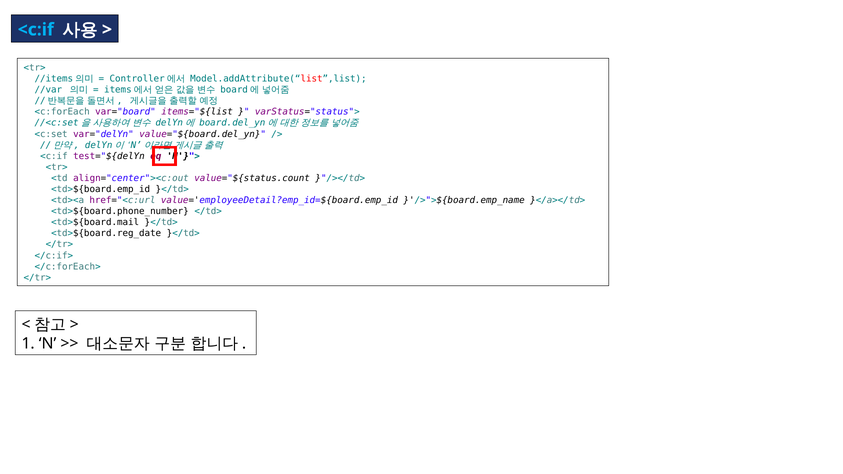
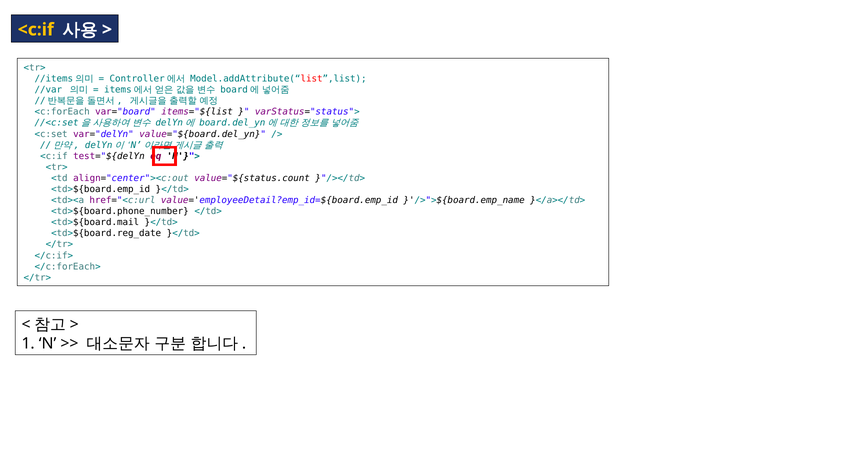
<c:if colour: light blue -> yellow (36, 30)
